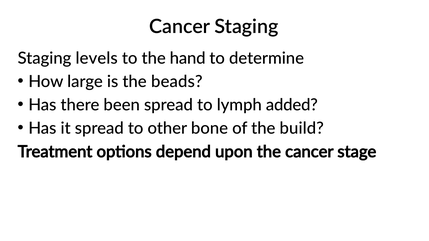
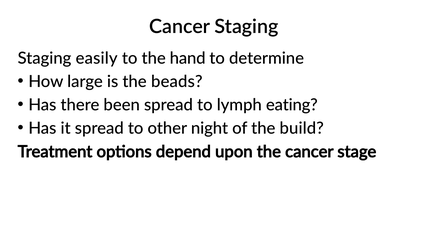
levels: levels -> easily (97, 58)
added: added -> eating (292, 105)
bone: bone -> night (210, 129)
